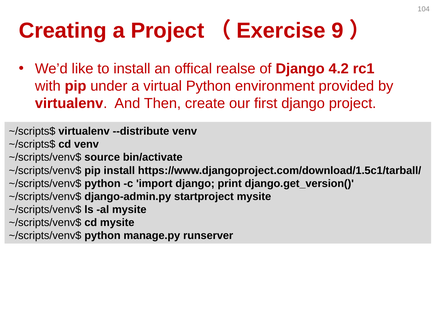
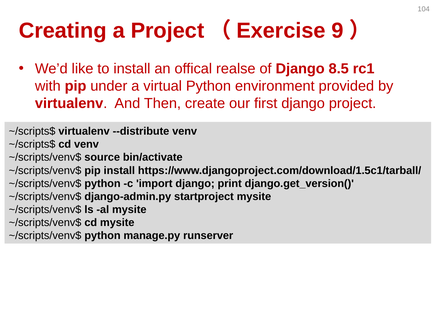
4.2: 4.2 -> 8.5 (339, 69)
